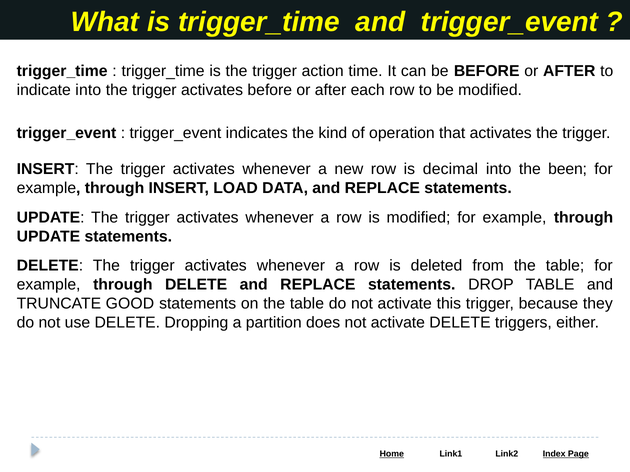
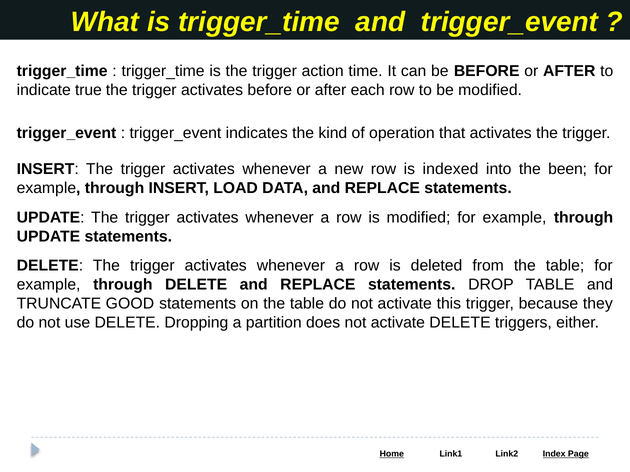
indicate into: into -> true (88, 90)
decimal: decimal -> indexed (450, 169)
